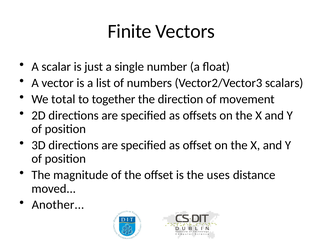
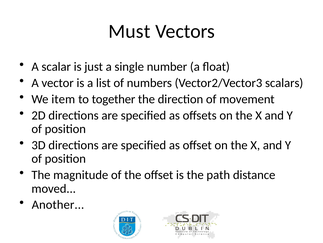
Finite: Finite -> Must (129, 31)
total: total -> item (63, 99)
uses: uses -> path (218, 174)
